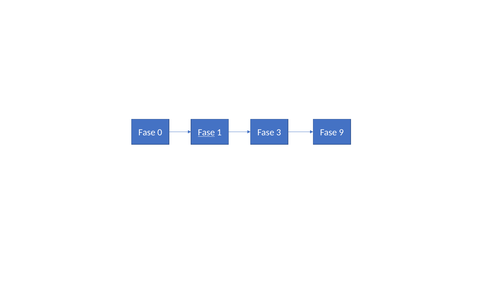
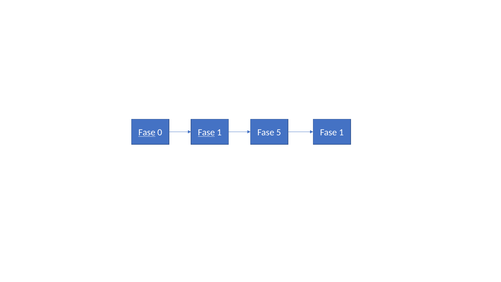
Fase underline: none -> present (147, 132)
3: 3 -> 5 (279, 132)
9: 9 -> 1 (341, 132)
